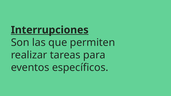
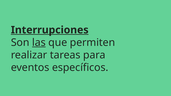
las underline: none -> present (39, 43)
